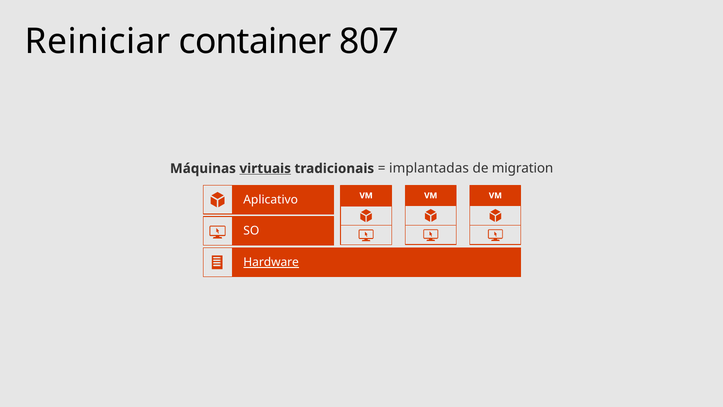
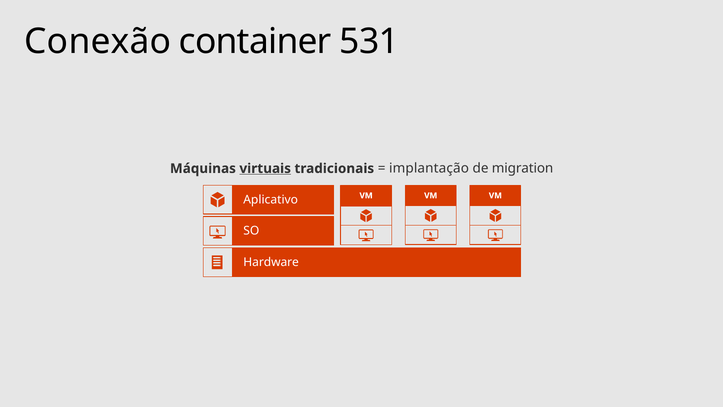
Reiniciar: Reiniciar -> Conexão (98, 41)
807: 807 -> 531 (369, 41)
implantadas: implantadas -> implantação (429, 168)
Hardware underline: present -> none (271, 262)
